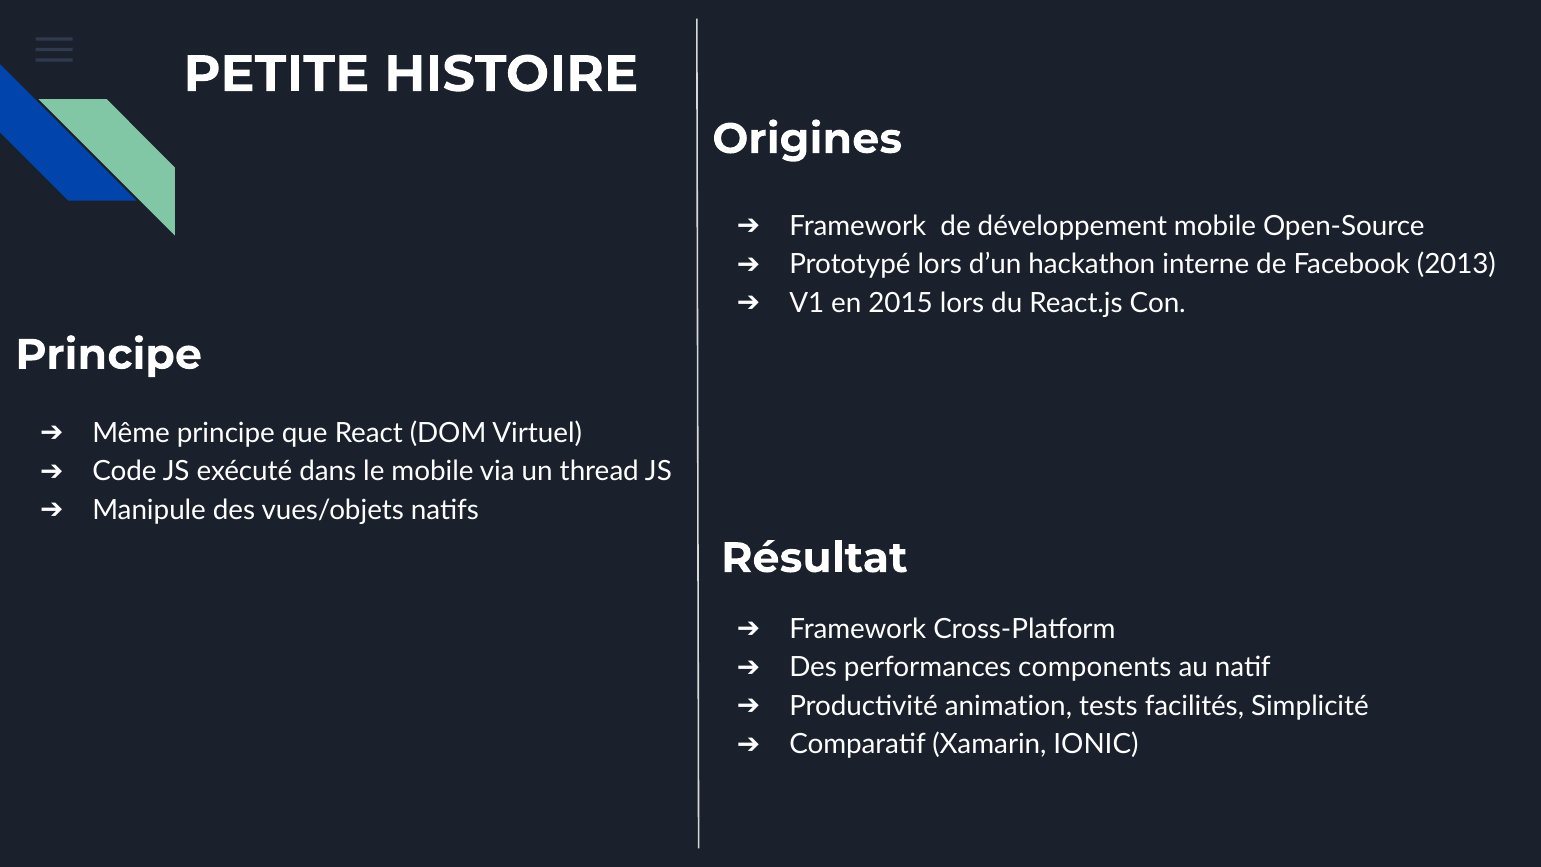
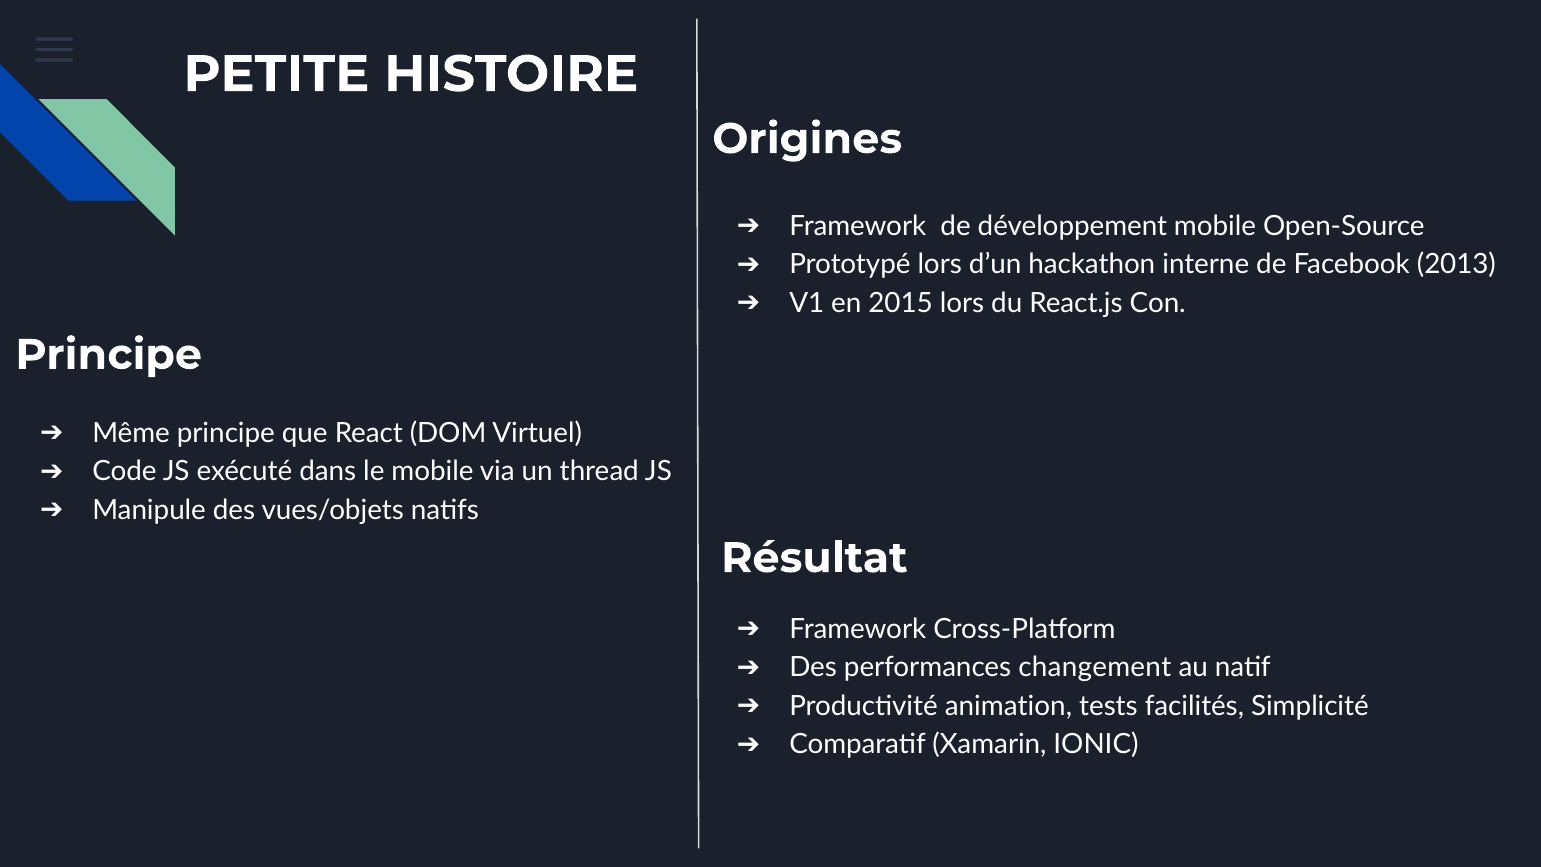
components: components -> changement (1095, 668)
